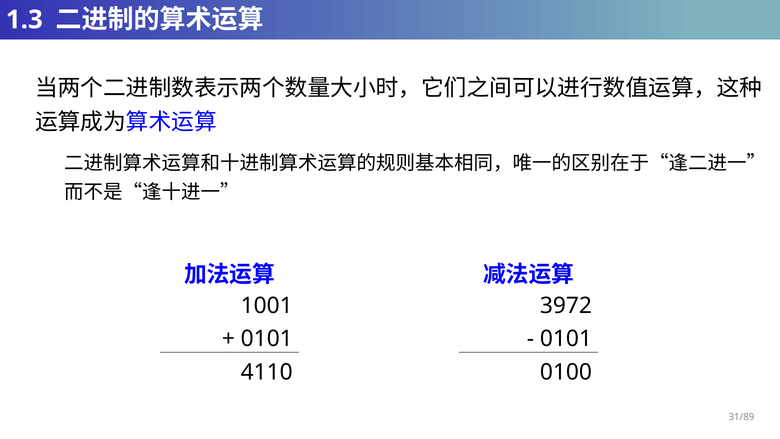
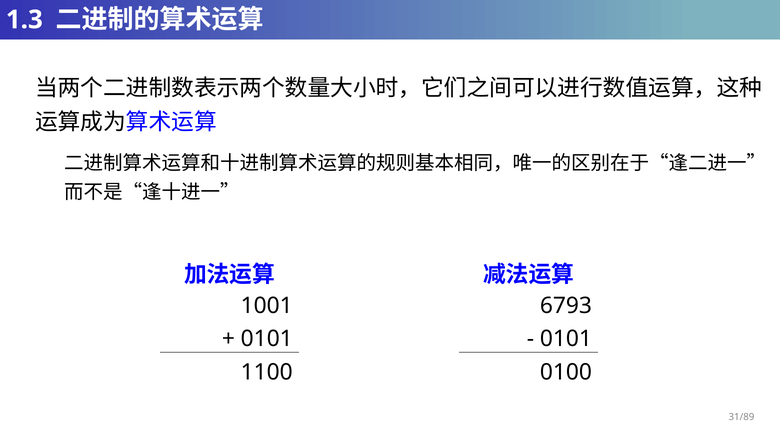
3972: 3972 -> 6793 (566, 306)
4110: 4110 -> 1100 (267, 372)
